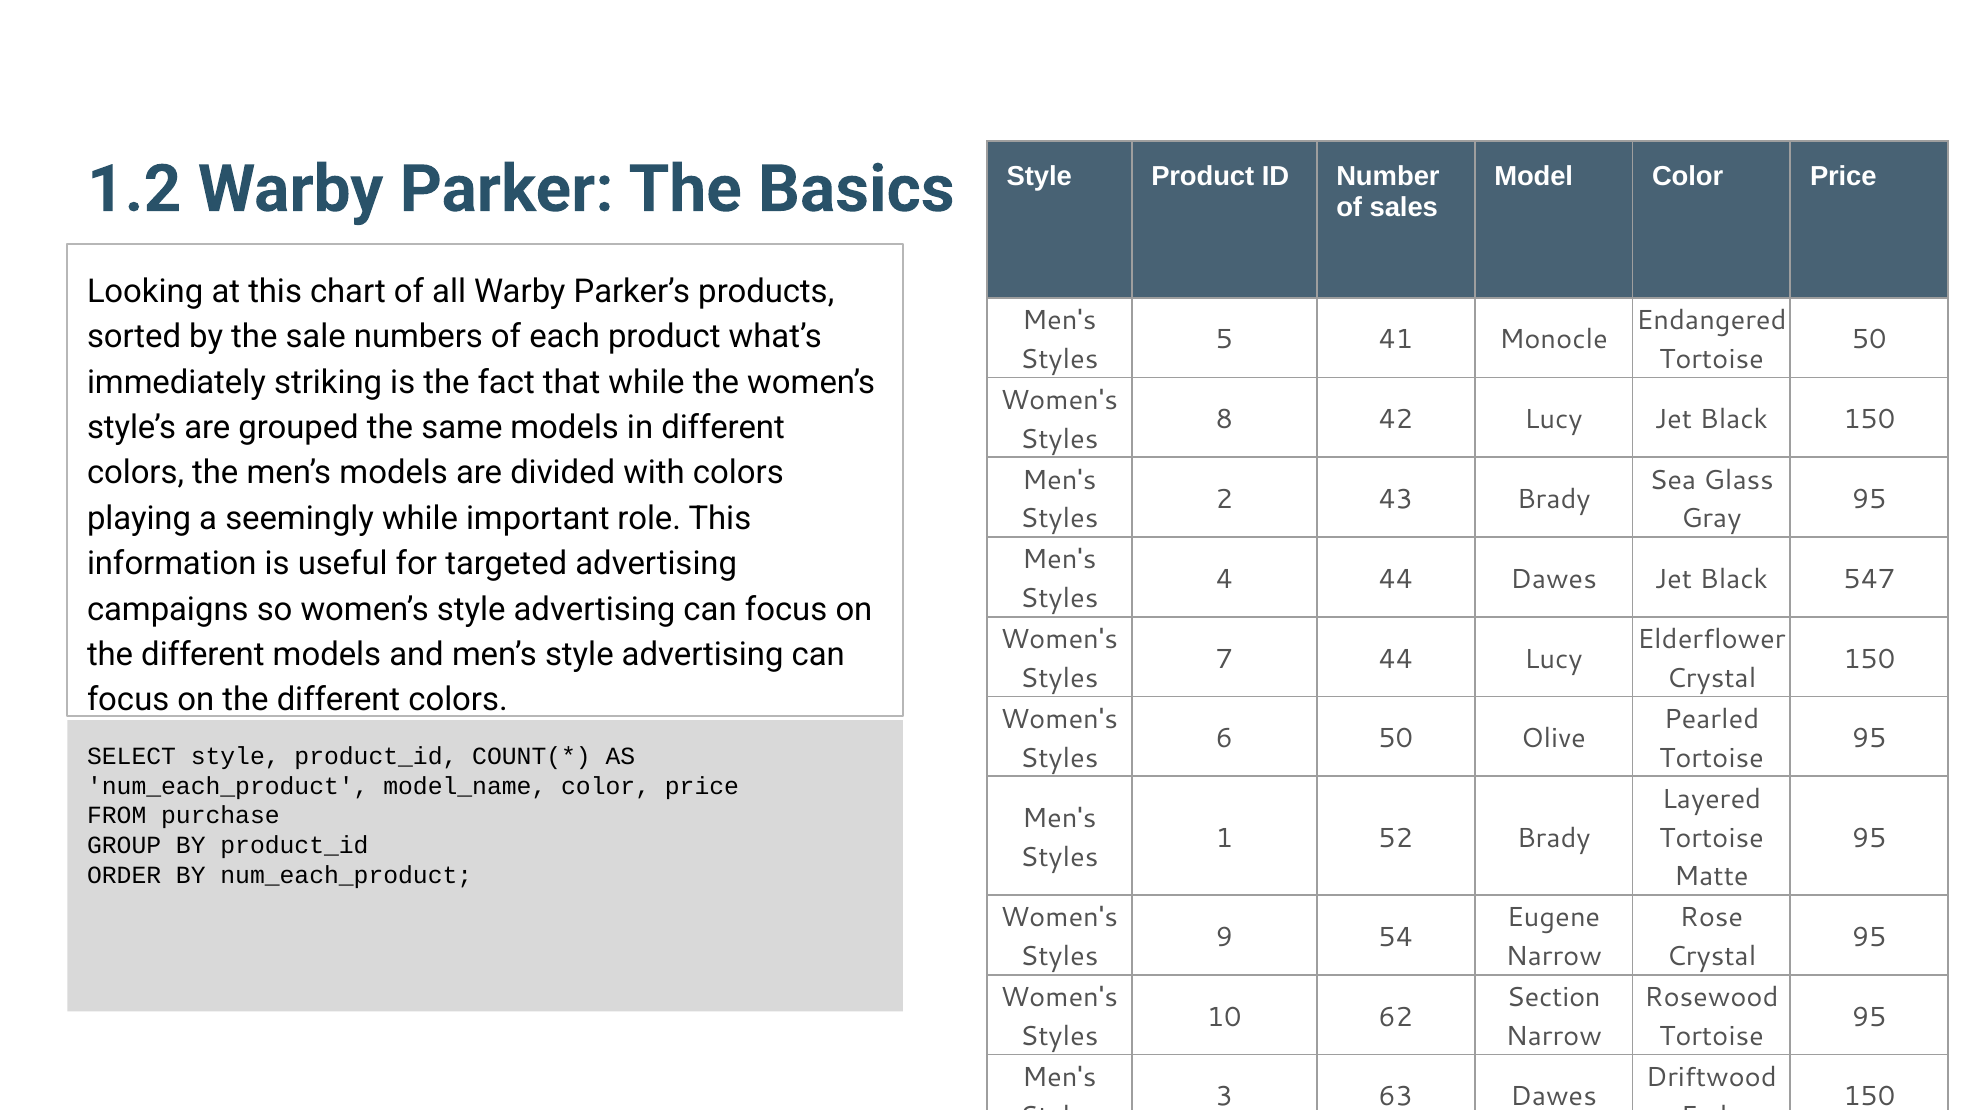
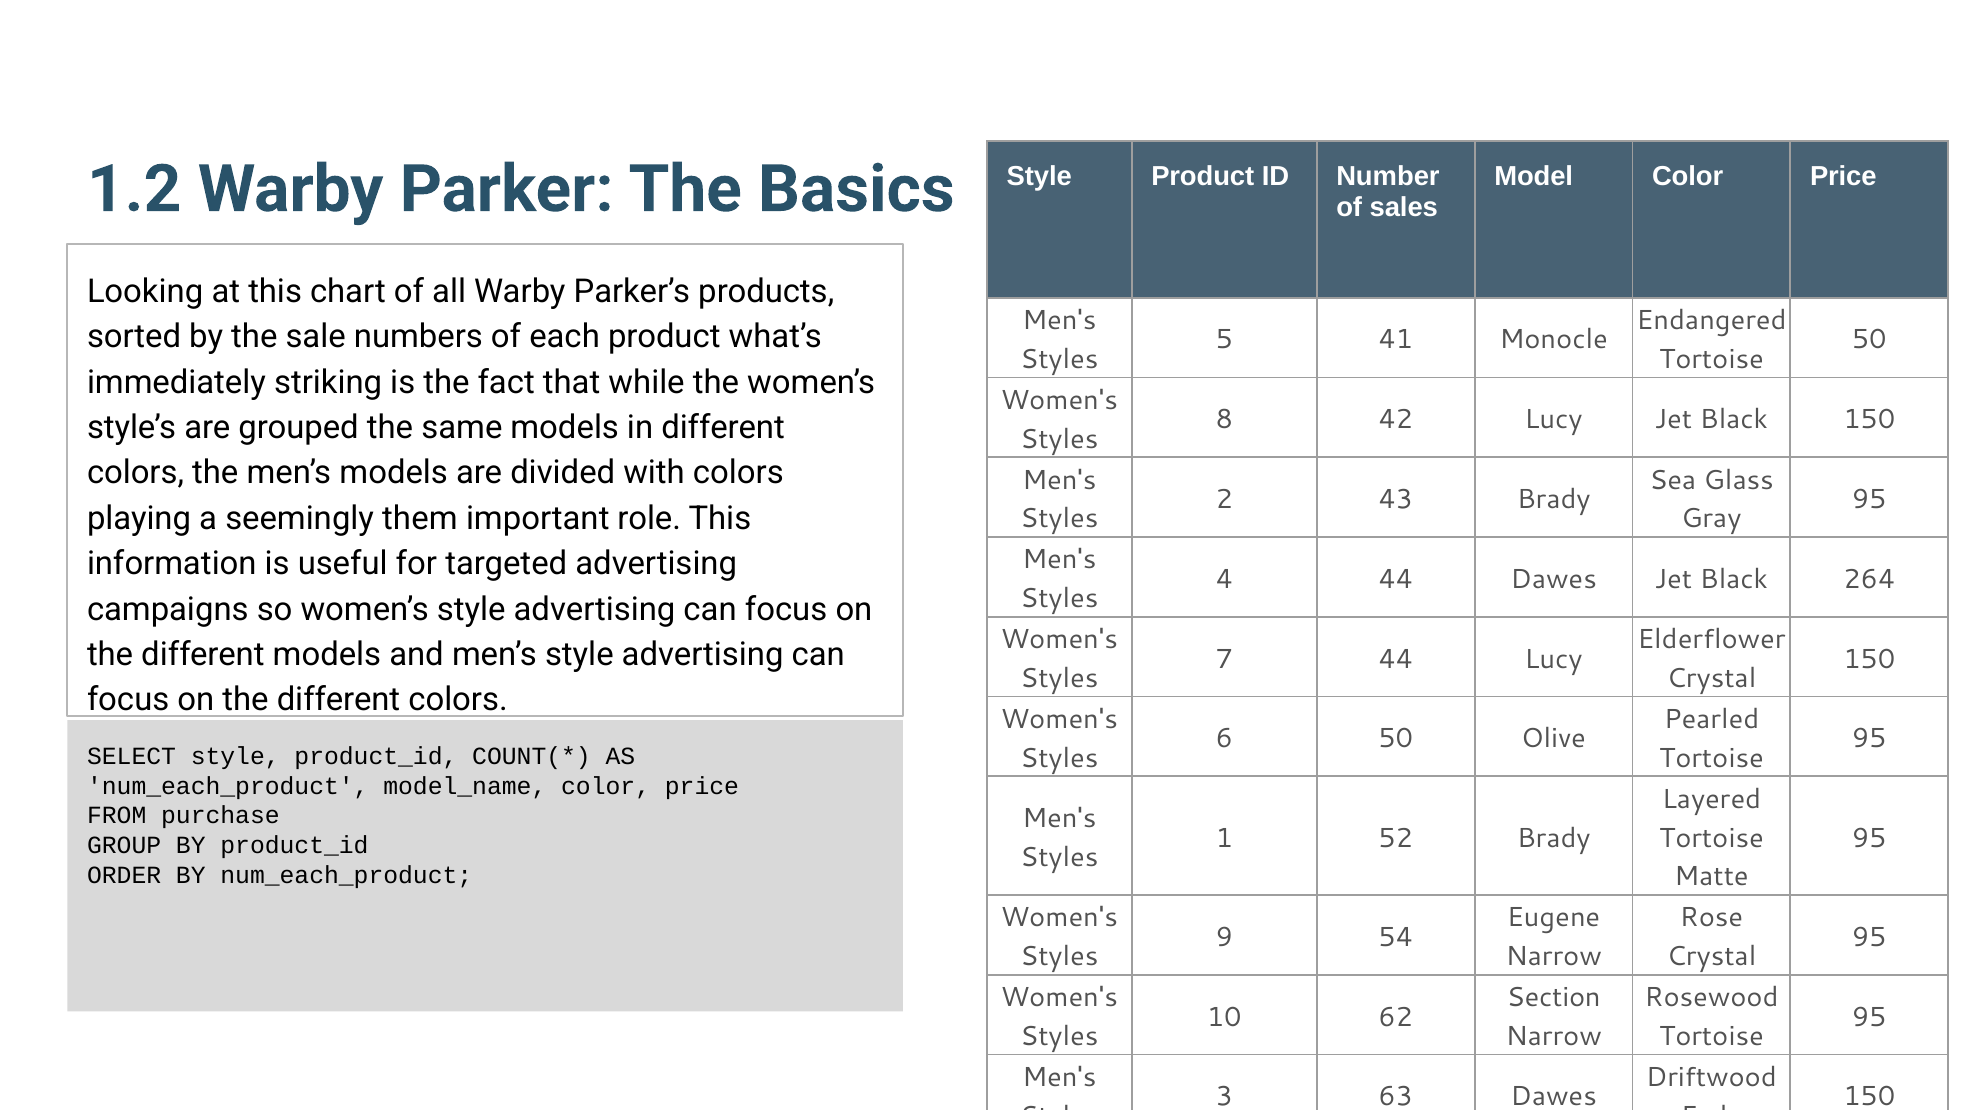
seemingly while: while -> them (420, 519)
547: 547 -> 264 (1869, 579)
